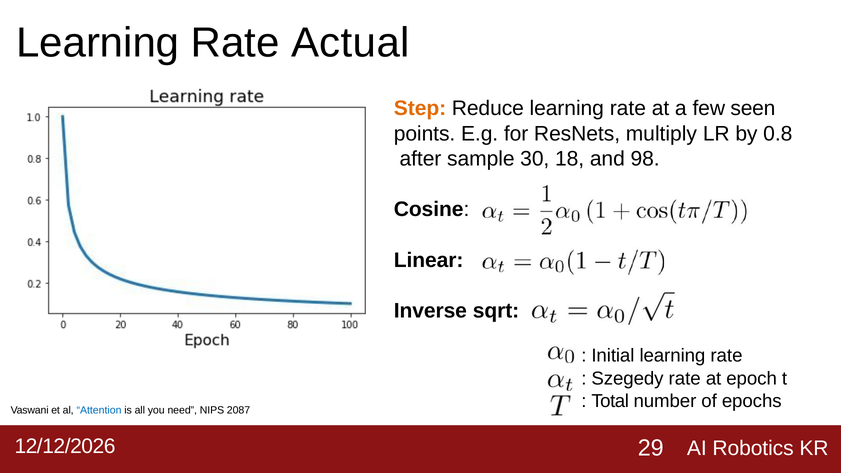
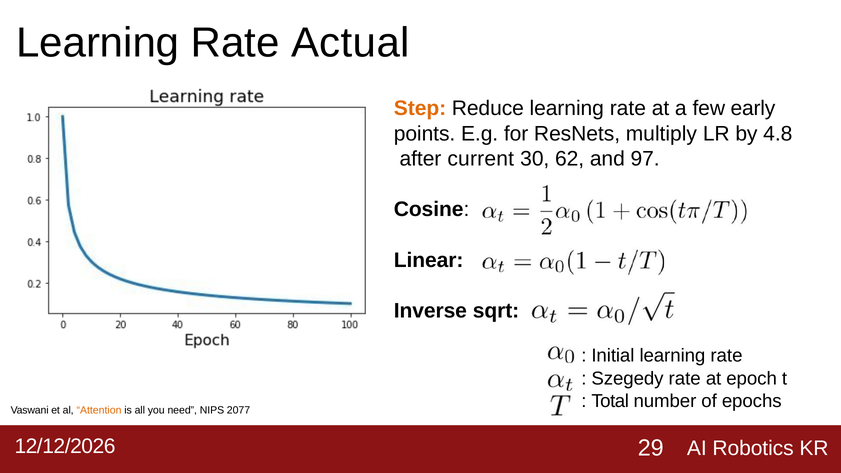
seen: seen -> early (753, 108)
0.8: 0.8 -> 4.8 (778, 134)
sample: sample -> current (481, 159)
18: 18 -> 62 (570, 159)
98: 98 -> 97 (645, 159)
Attention colour: blue -> orange (99, 410)
2087: 2087 -> 2077 (238, 410)
